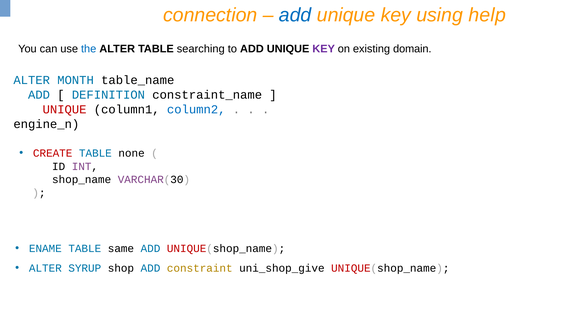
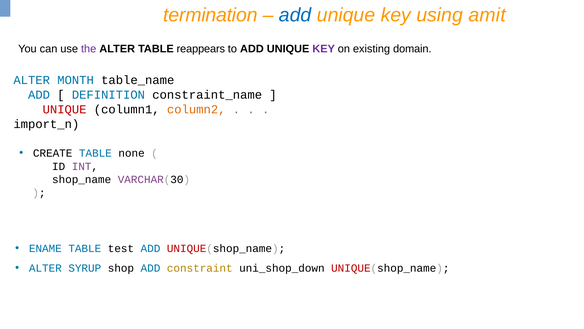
connection: connection -> termination (210, 15)
help: help -> amit (487, 15)
the colour: blue -> purple (89, 49)
searching: searching -> reappears (201, 49)
column2 colour: blue -> orange (196, 109)
engine_n: engine_n -> import_n (46, 124)
CREATE colour: red -> black (53, 153)
same: same -> test (121, 248)
uni_shop_give: uni_shop_give -> uni_shop_down (282, 268)
